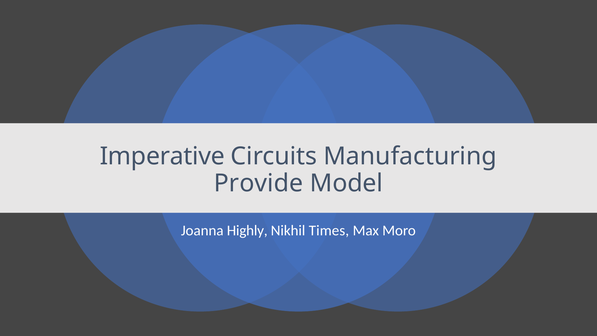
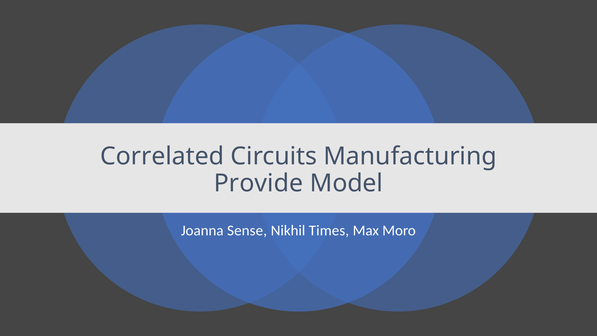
Imperative: Imperative -> Correlated (162, 156)
Highly: Highly -> Sense (247, 230)
